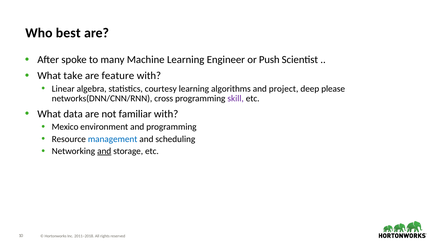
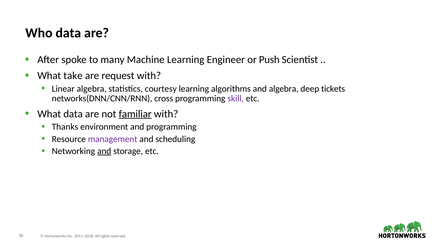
Who best: best -> data (68, 33)
feature: feature -> request (118, 76)
and project: project -> algebra (284, 89)
please: please -> tickets (333, 89)
familiar underline: none -> present (135, 114)
Mexico: Mexico -> Thanks (65, 127)
management colour: blue -> purple (113, 139)
